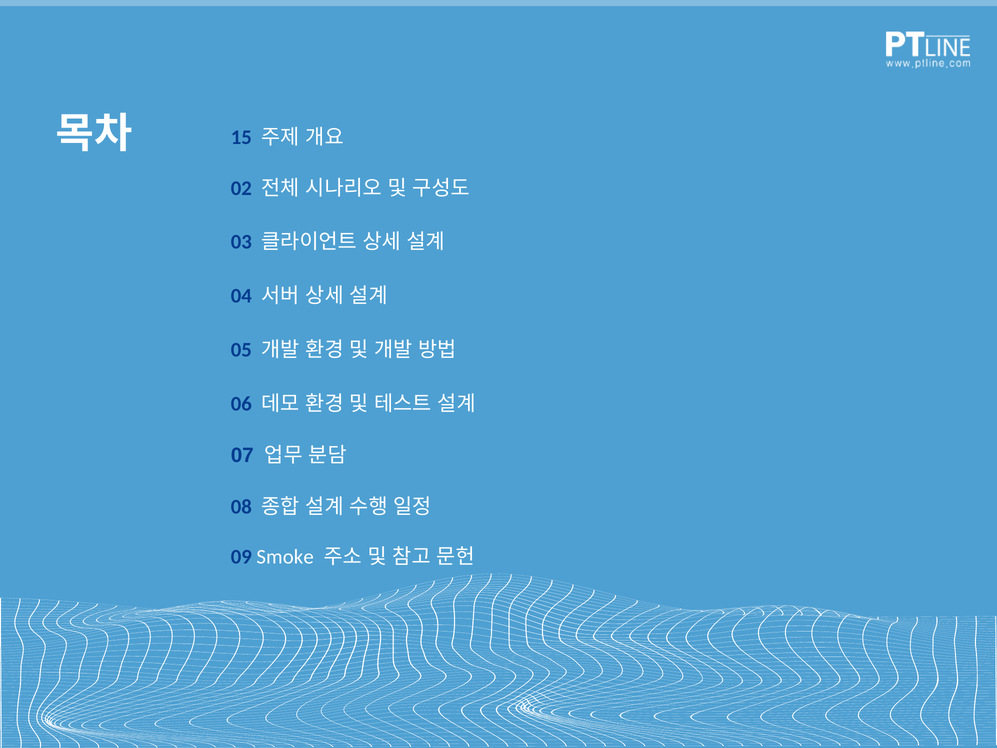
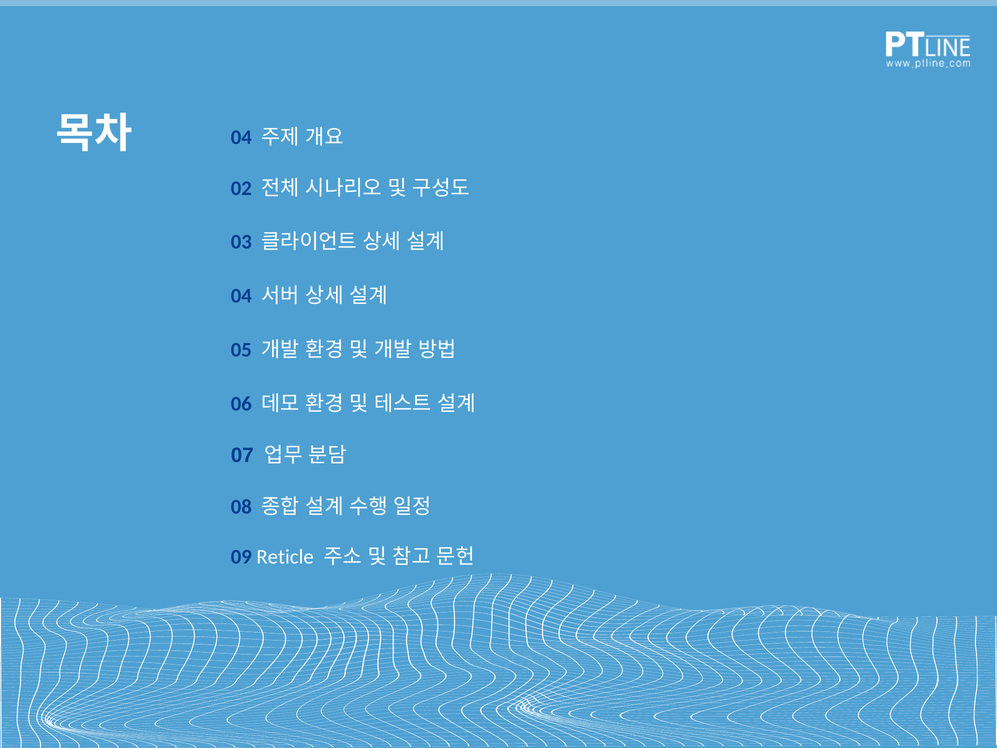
15: 15 -> 04 (241, 137)
Smoke: Smoke -> Reticle (285, 557)
